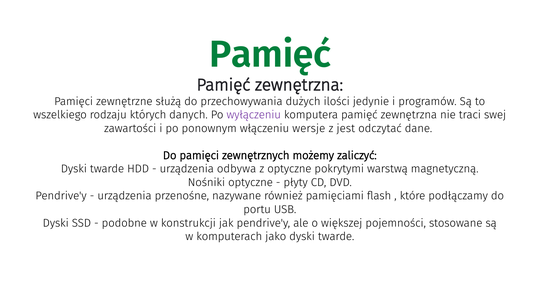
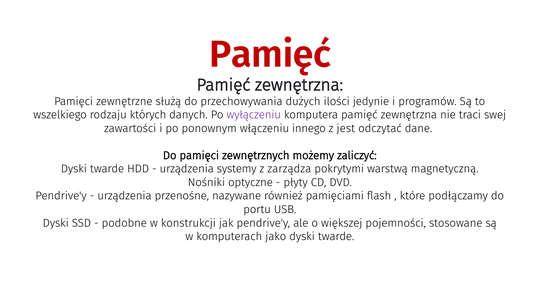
Pamięć colour: green -> red (270, 55)
wersje: wersje -> innego (309, 128)
odbywa: odbywa -> systemy (237, 169)
z optyczne: optyczne -> zarządza (289, 169)
